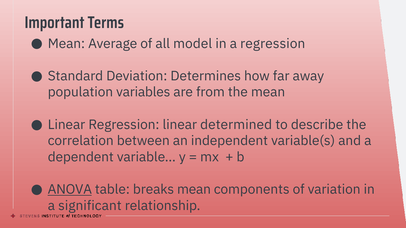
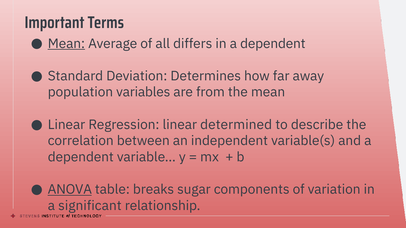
Mean underline: none -> present (66, 44)
model: model -> differs (193, 44)
in a regression: regression -> dependent (273, 44)
breaks mean: mean -> sugar (194, 190)
